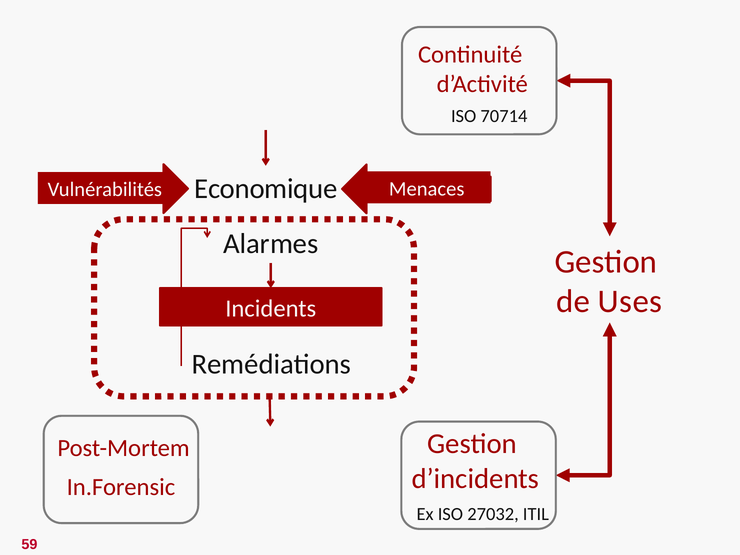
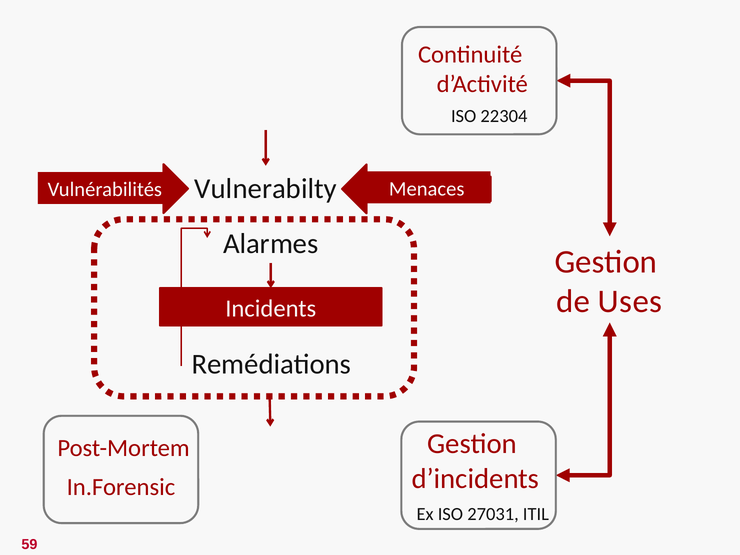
70714: 70714 -> 22304 (504, 116)
Economique: Economique -> Vulnerabilty (266, 189)
27032: 27032 -> 27031 (493, 514)
